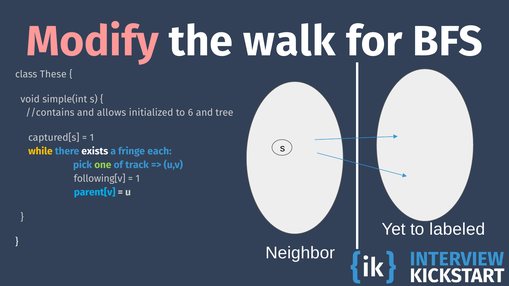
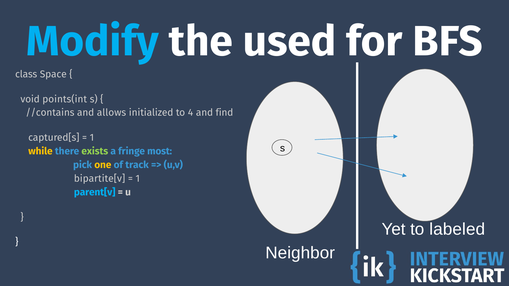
Modify colour: pink -> light blue (92, 41)
walk: walk -> used (290, 41)
These: These -> Space (53, 74)
simple(int: simple(int -> points(int (65, 99)
6: 6 -> 4 (190, 113)
tree: tree -> find (224, 113)
exists colour: white -> light green (95, 151)
each: each -> most (160, 151)
one colour: light green -> yellow (103, 165)
following[v: following[v -> bipartite[v (100, 179)
